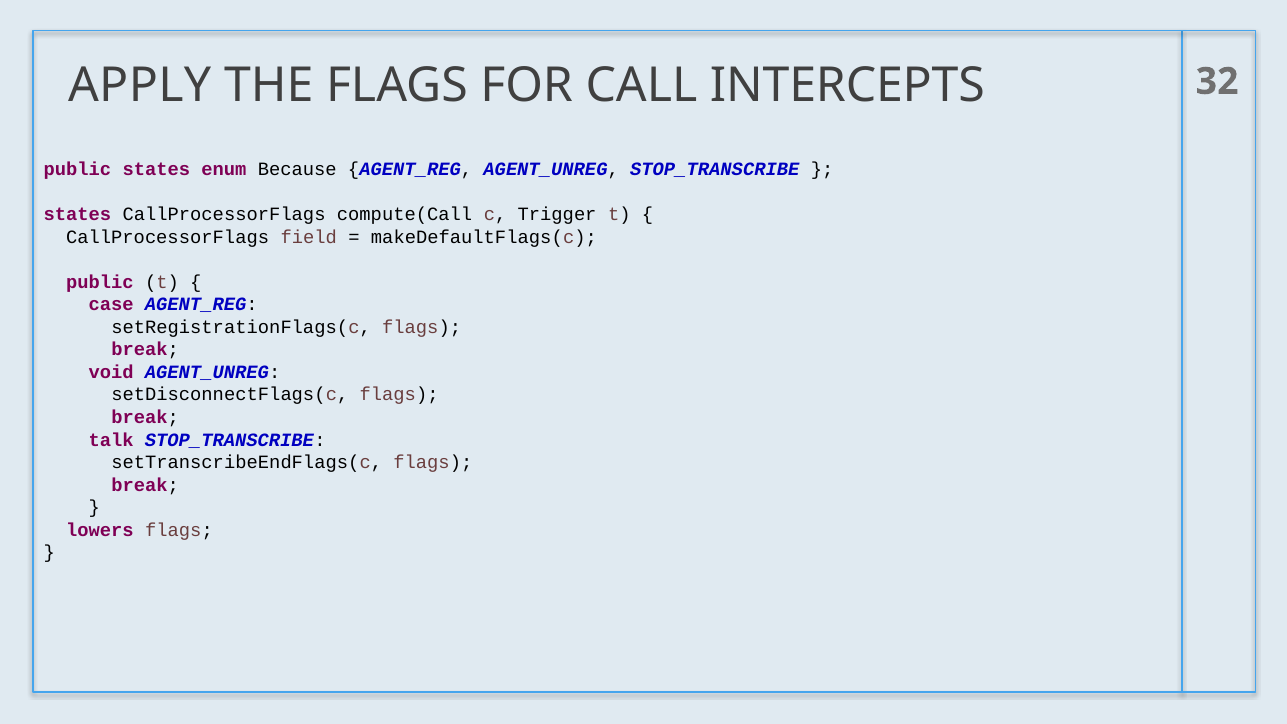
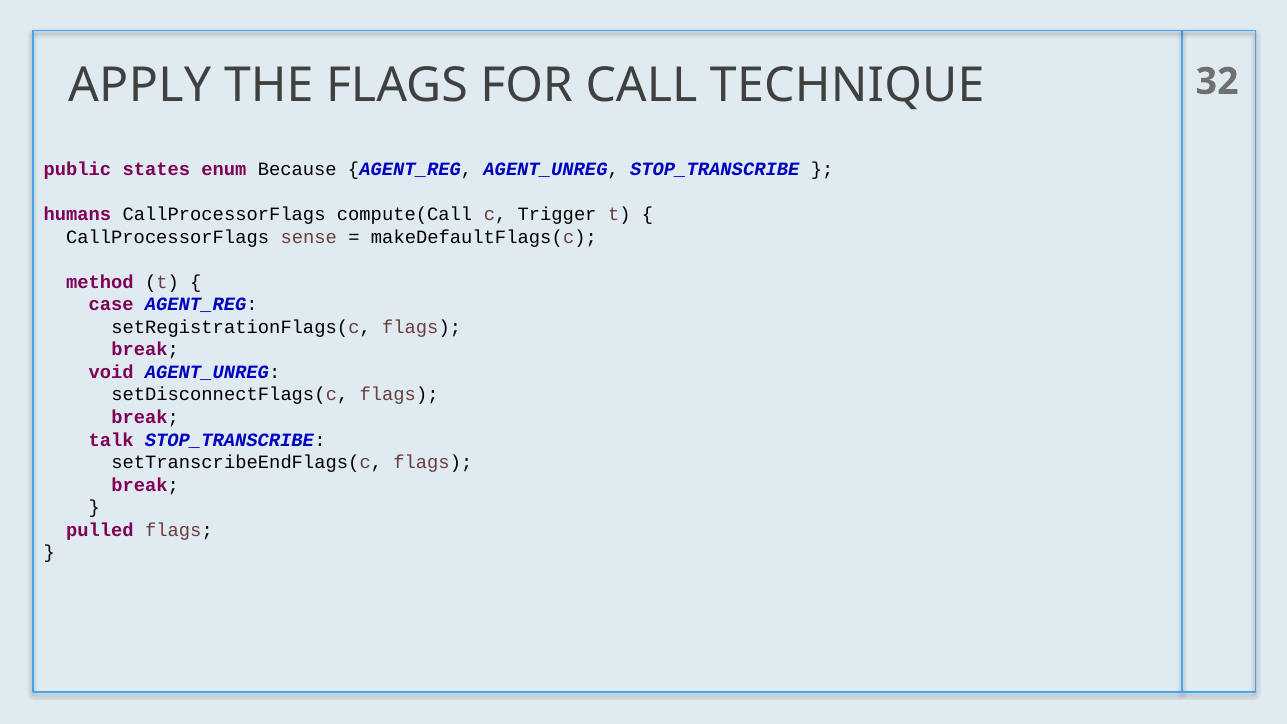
INTERCEPTS: INTERCEPTS -> TECHNIQUE (847, 85)
states: states -> humans (77, 214)
field: field -> sense (309, 237)
public: public -> method (100, 282)
lowers: lowers -> pulled (100, 530)
